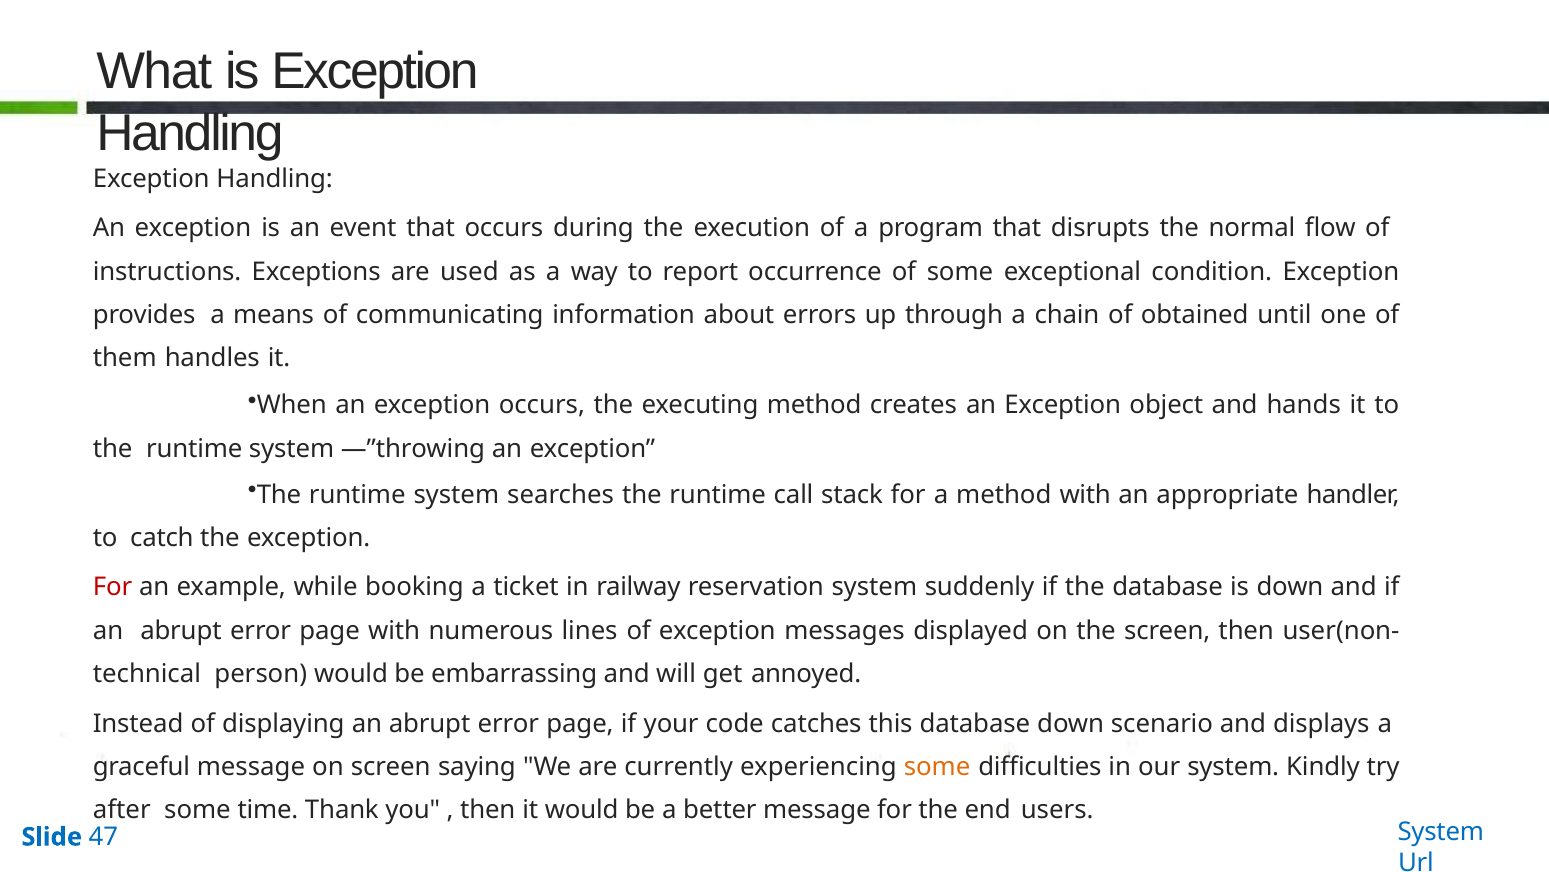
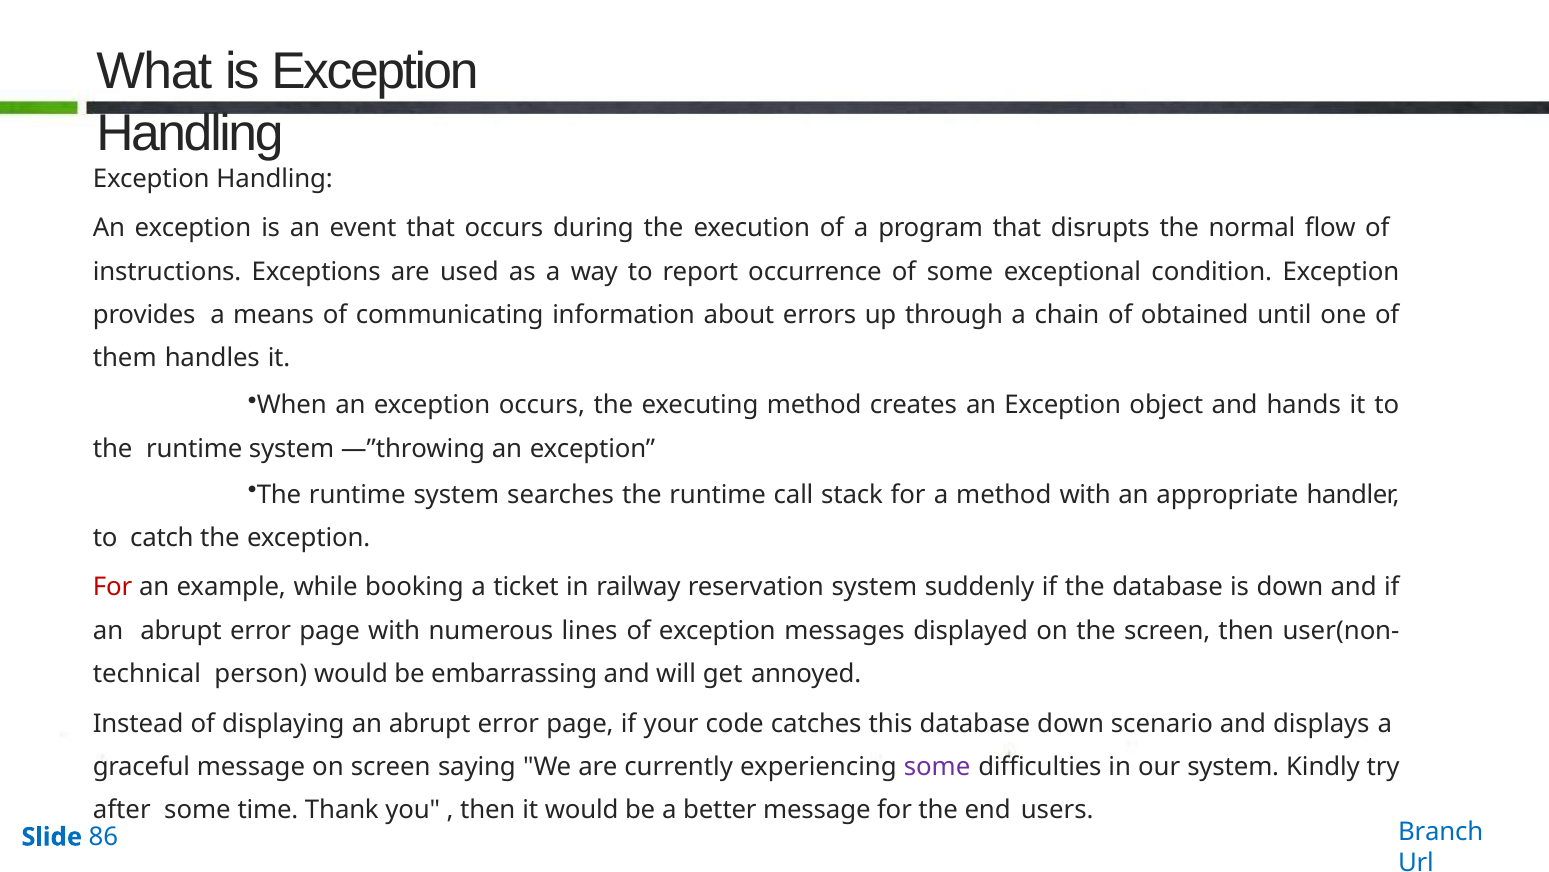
some colour: orange -> purple (937, 767)
System: System -> Branch (1441, 832)
47: 47 -> 86 (103, 837)
